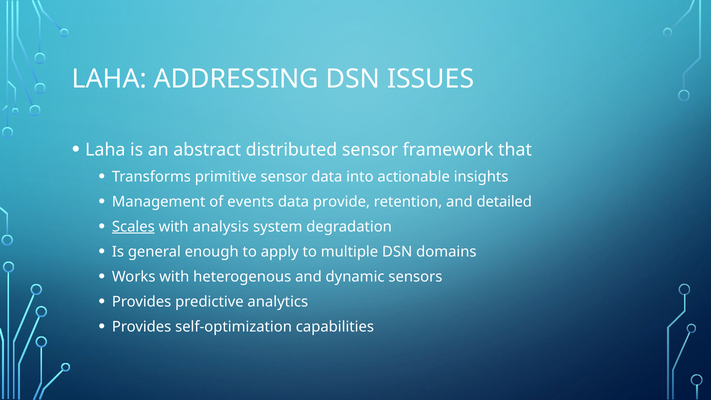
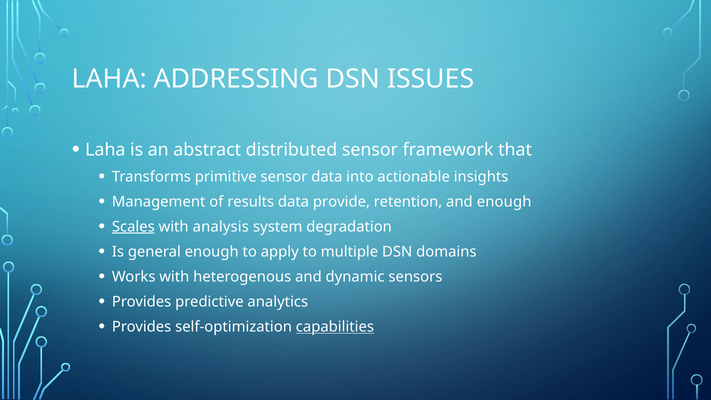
events: events -> results (251, 202)
and detailed: detailed -> enough (504, 202)
capabilities underline: none -> present (335, 327)
